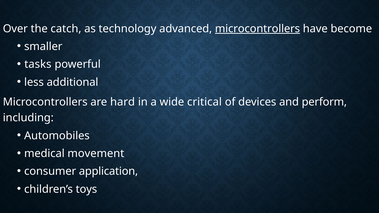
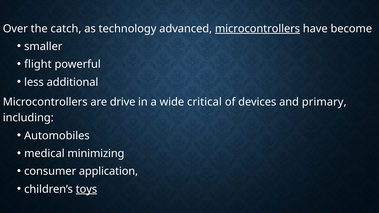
tasks: tasks -> flight (38, 64)
hard: hard -> drive (123, 102)
perform: perform -> primary (324, 102)
movement: movement -> minimizing (96, 154)
toys underline: none -> present (86, 189)
